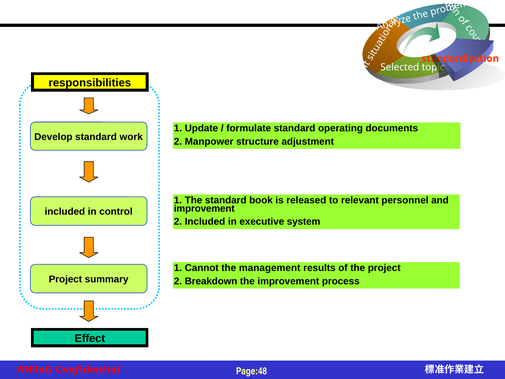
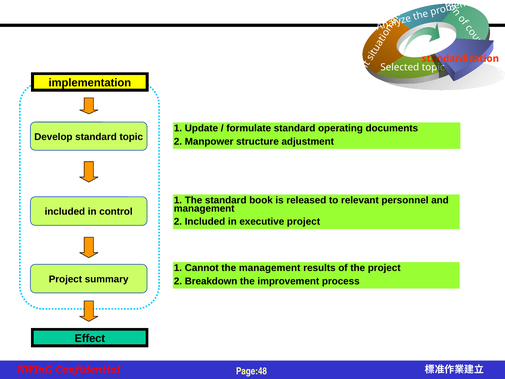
responsibilities: responsibilities -> implementation (90, 83)
standard work: work -> topic (131, 137)
improvement: improvement -> management (204, 208)
executive system: system -> project (304, 222)
